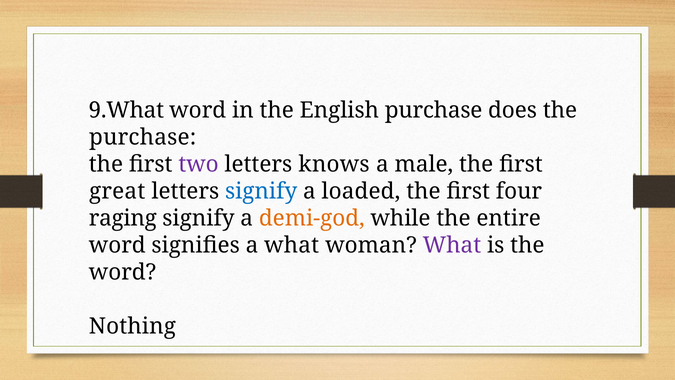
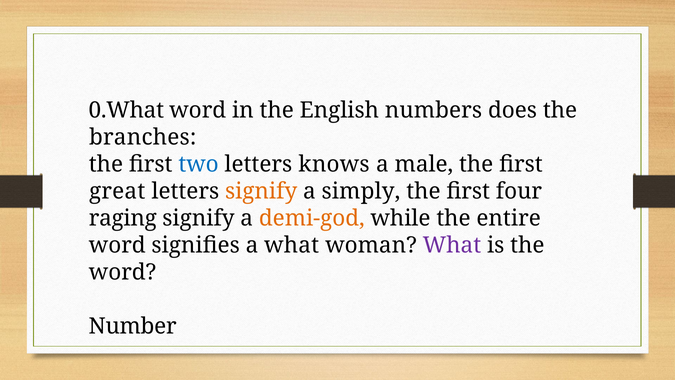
9.What: 9.What -> 0.What (126, 110)
English purchase: purchase -> numbers (433, 110)
purchase: purchase -> branches (143, 137)
two colour: purple -> blue (199, 164)
signify colour: blue -> orange (261, 191)
loaded: loaded -> simply (361, 191)
Nothing: Nothing -> Number (133, 326)
